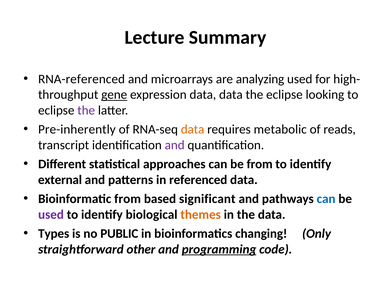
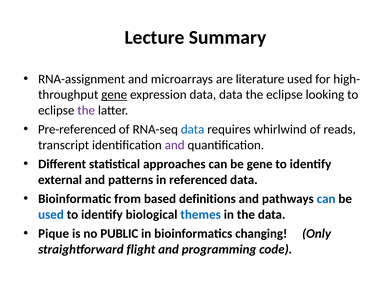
RNA-referenced: RNA-referenced -> RNA-assignment (82, 79)
analyzing: analyzing -> literature (260, 79)
Pre-inherently: Pre-inherently -> Pre-referenced (77, 130)
data colour: orange -> blue (193, 130)
metabolic: metabolic -> whirlwind (280, 130)
be from: from -> gene (260, 164)
significant: significant -> definitions (207, 199)
used colour: purple -> blue (51, 215)
themes colour: orange -> blue (201, 215)
Types: Types -> Pique (54, 234)
other: other -> flight (141, 249)
programming underline: present -> none (219, 249)
